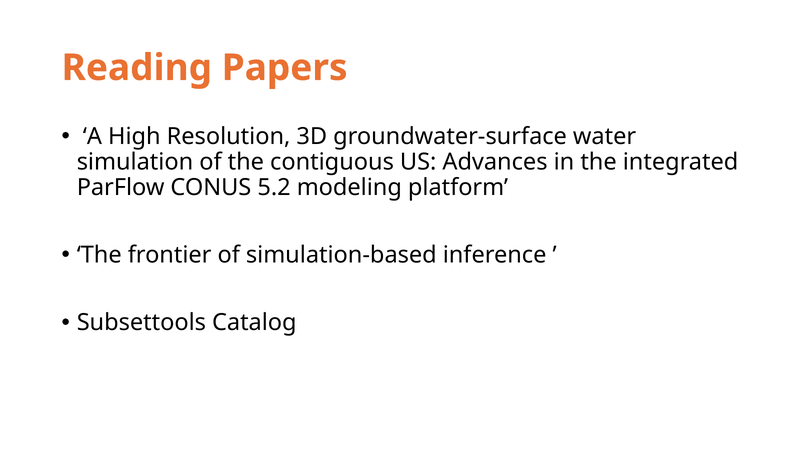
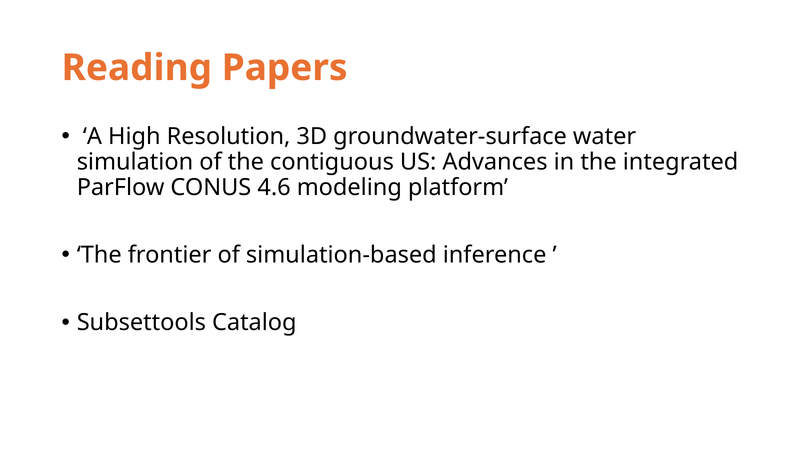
5.2: 5.2 -> 4.6 (274, 188)
